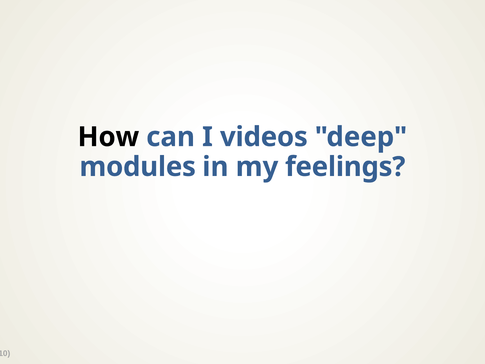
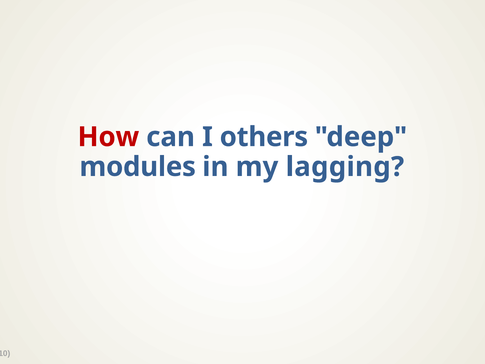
How colour: black -> red (108, 137)
videos: videos -> others (264, 137)
feelings: feelings -> lagging (345, 167)
